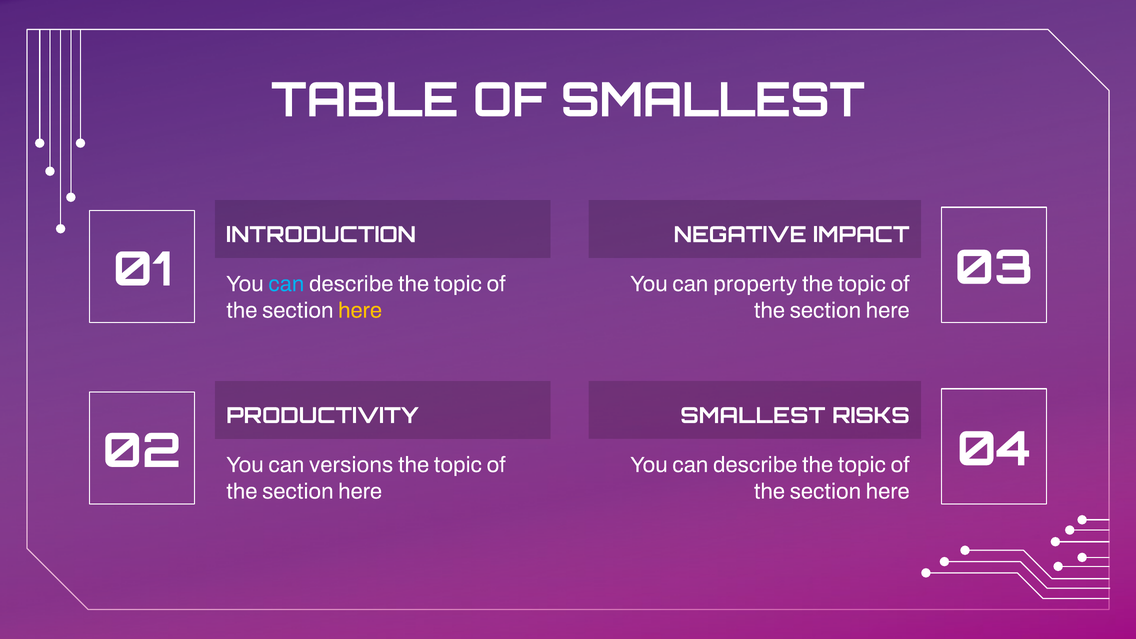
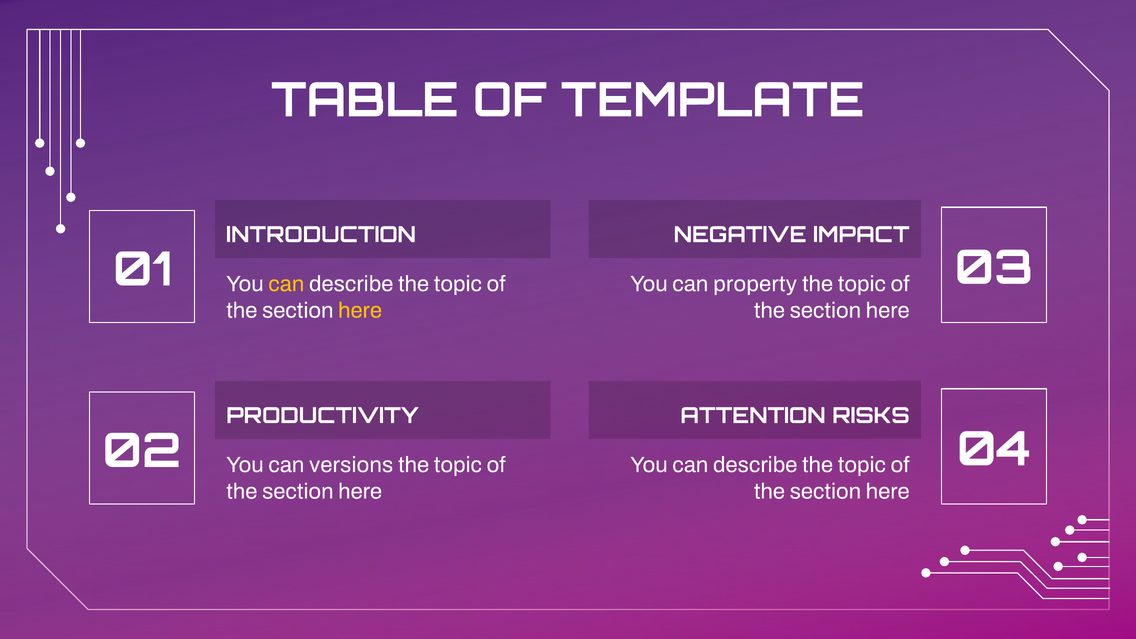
OF SMALLEST: SMALLEST -> TEMPLATE (713, 101)
can colour: light blue -> yellow (286, 284)
SMALLEST: SMALLEST -> ATTENTION (753, 416)
